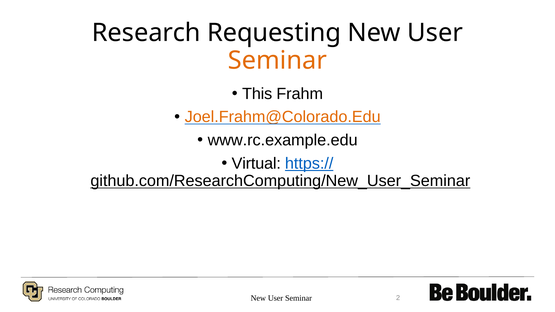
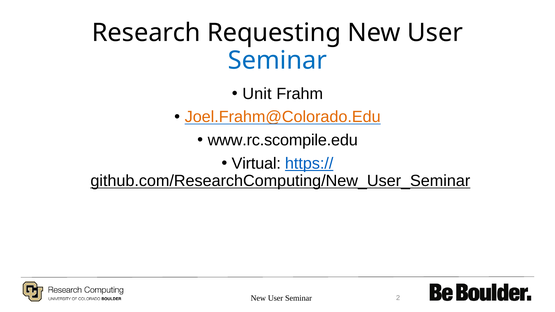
Seminar colour: orange -> blue (277, 60)
This: This -> Unit (257, 94)
www.rc.example.edu: www.rc.example.edu -> www.rc.scompile.edu (283, 140)
